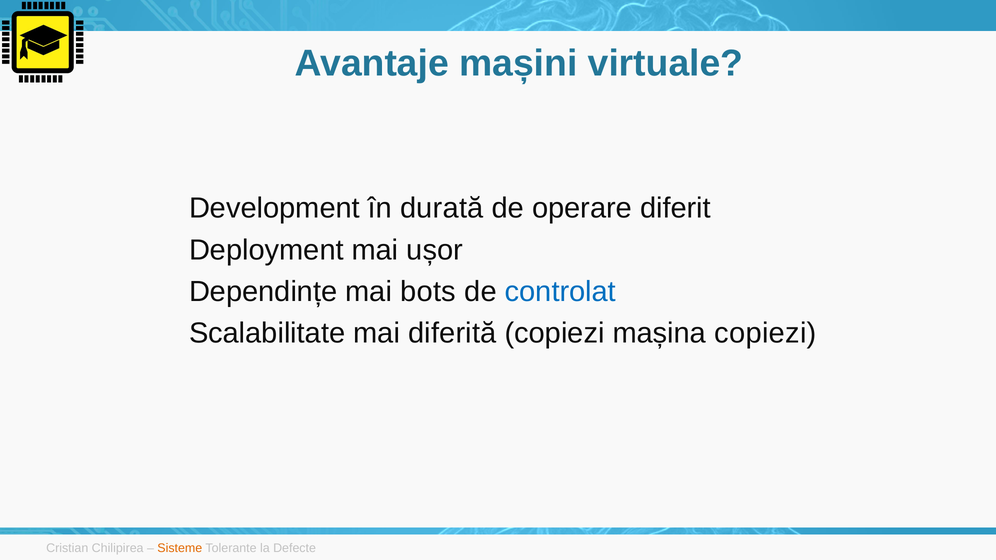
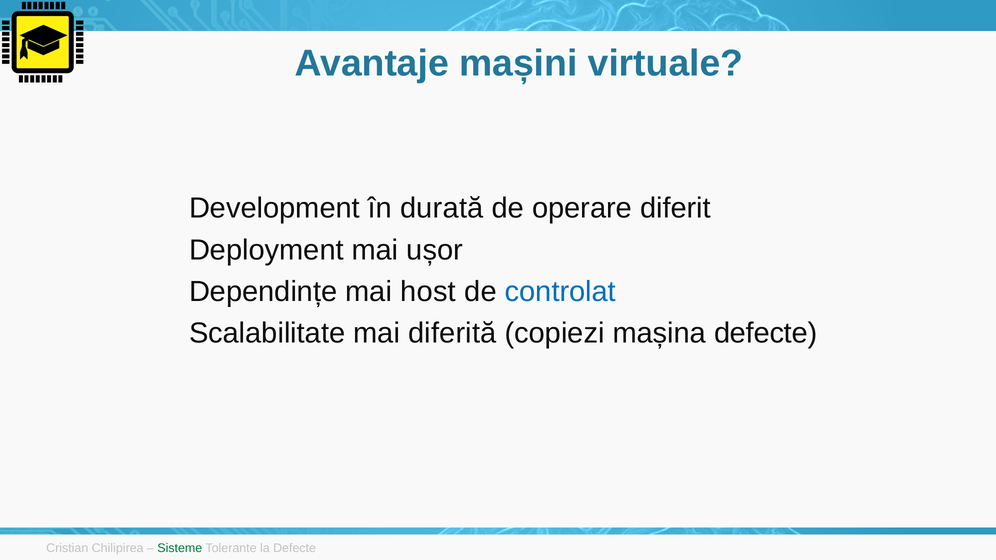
bots: bots -> host (428, 292)
mașina copiezi: copiezi -> defecte (766, 334)
Sisteme colour: orange -> green (180, 548)
